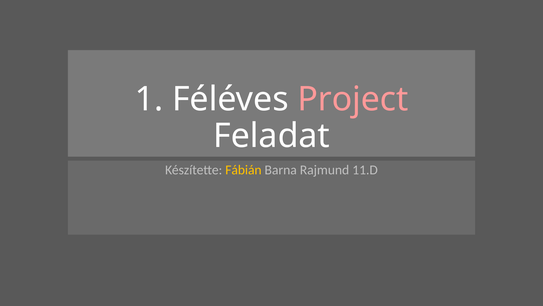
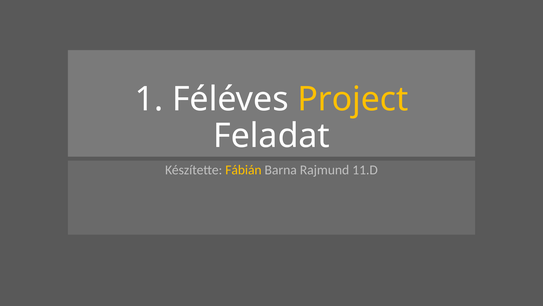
Project colour: pink -> yellow (353, 99)
